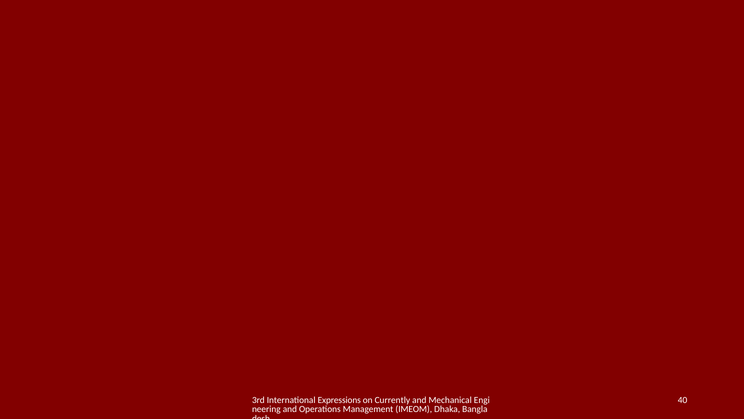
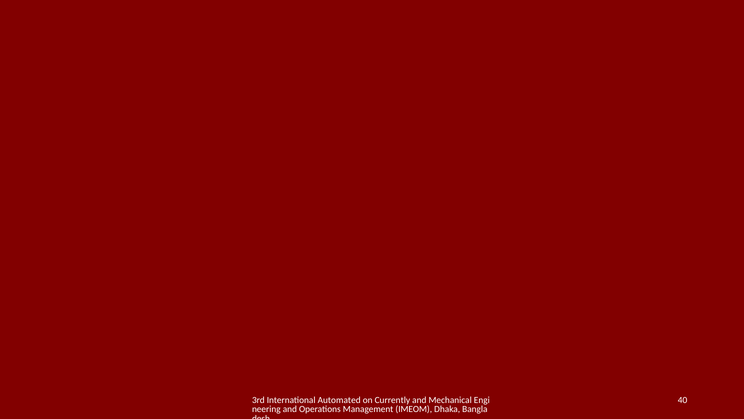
Expressions: Expressions -> Automated (339, 400)
